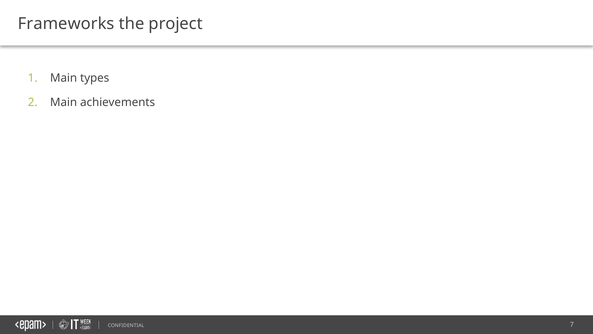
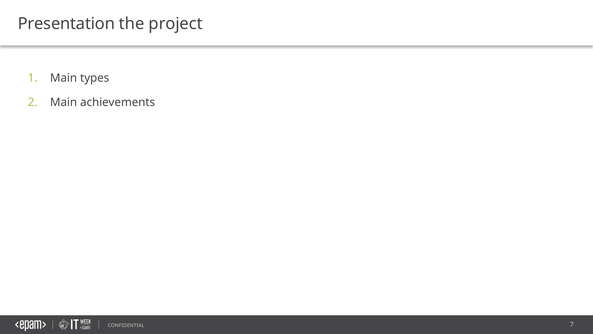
Frameworks: Frameworks -> Presentation (66, 24)
